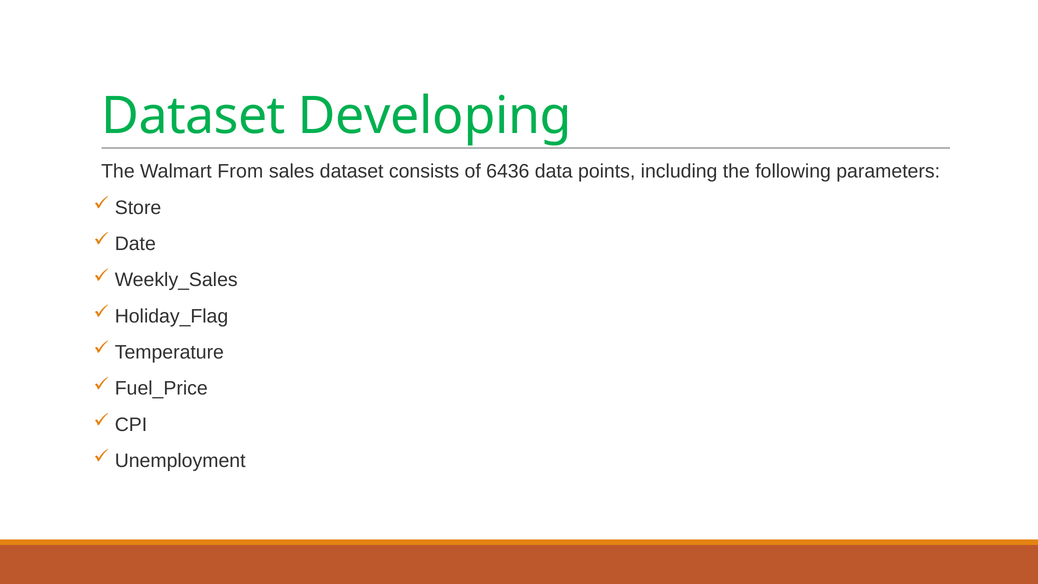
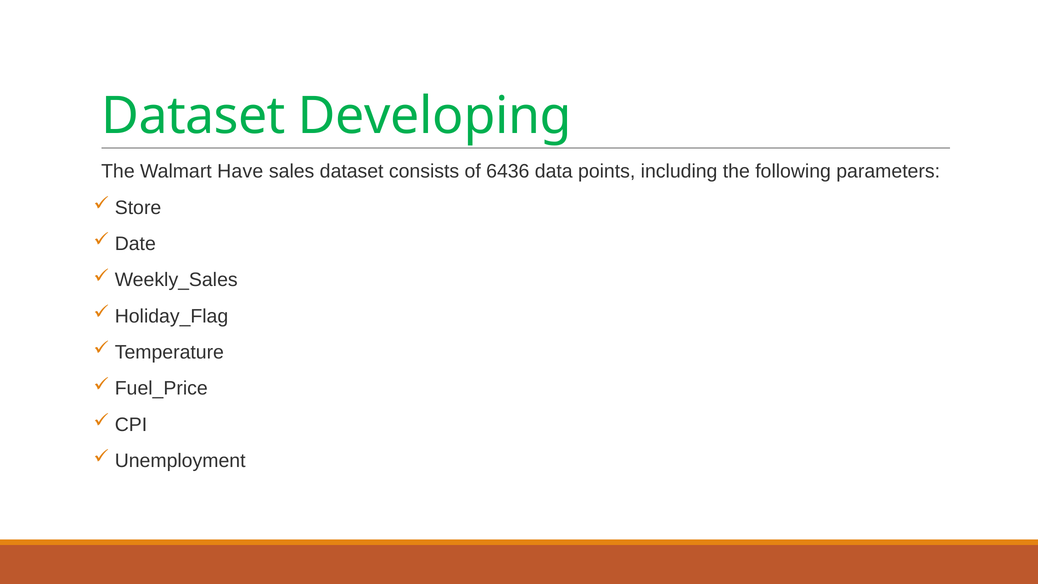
From: From -> Have (240, 171)
